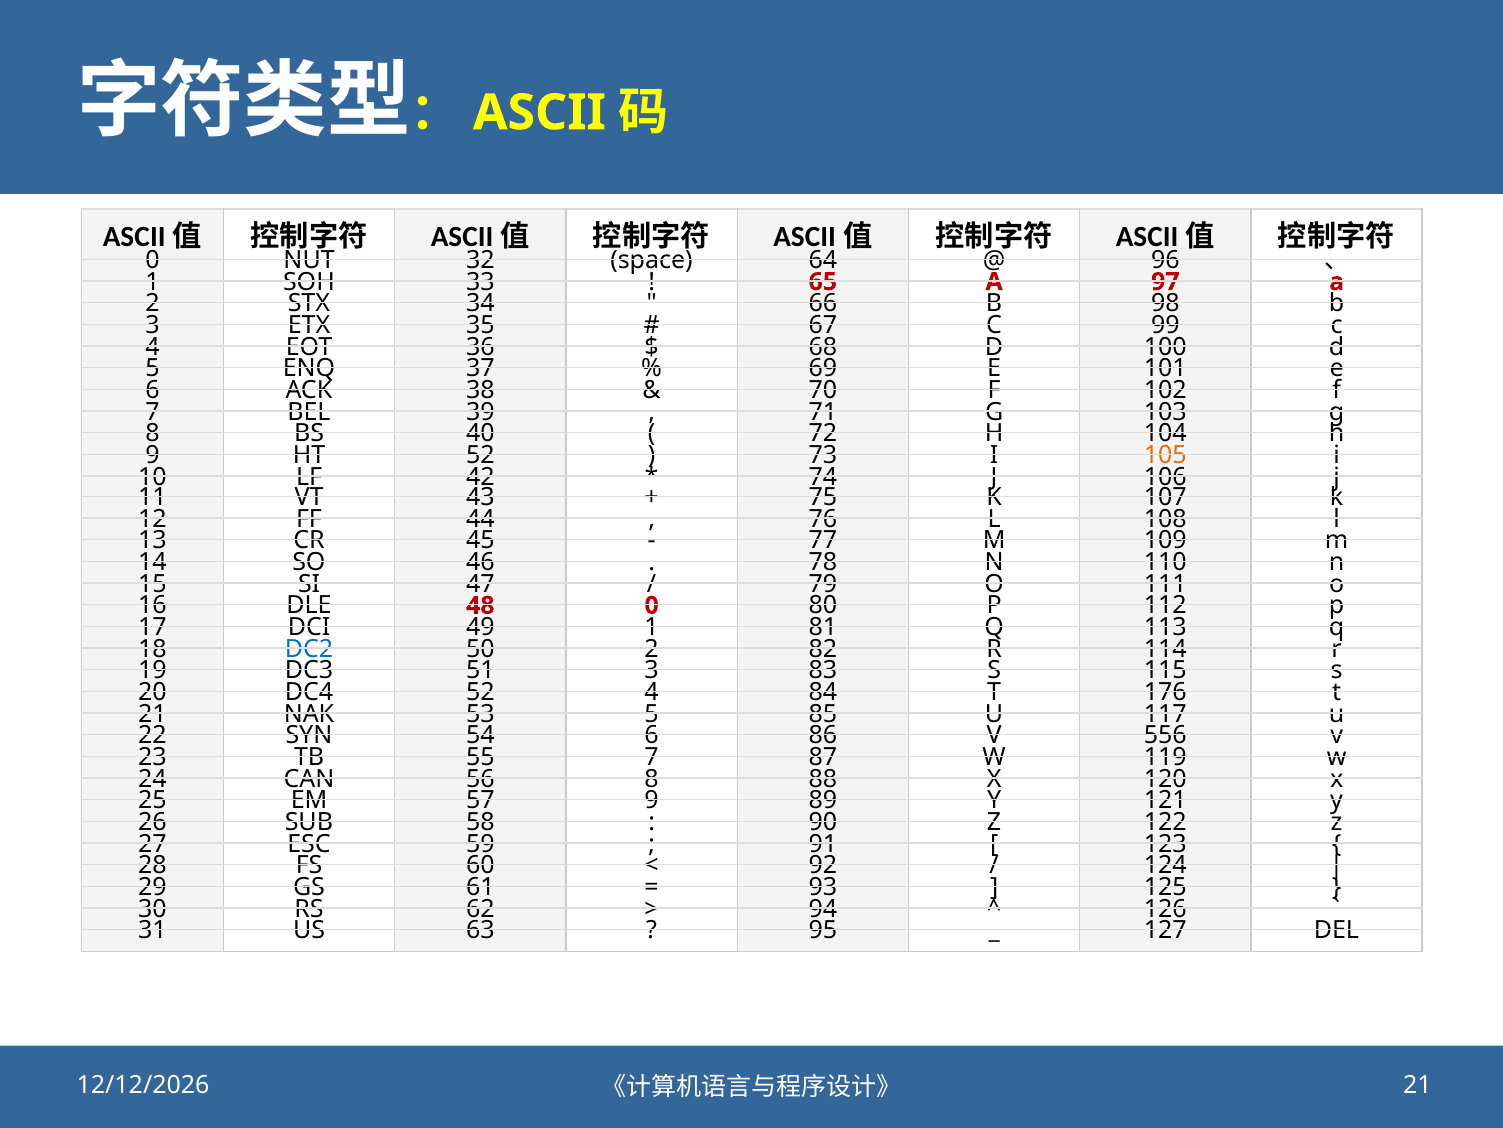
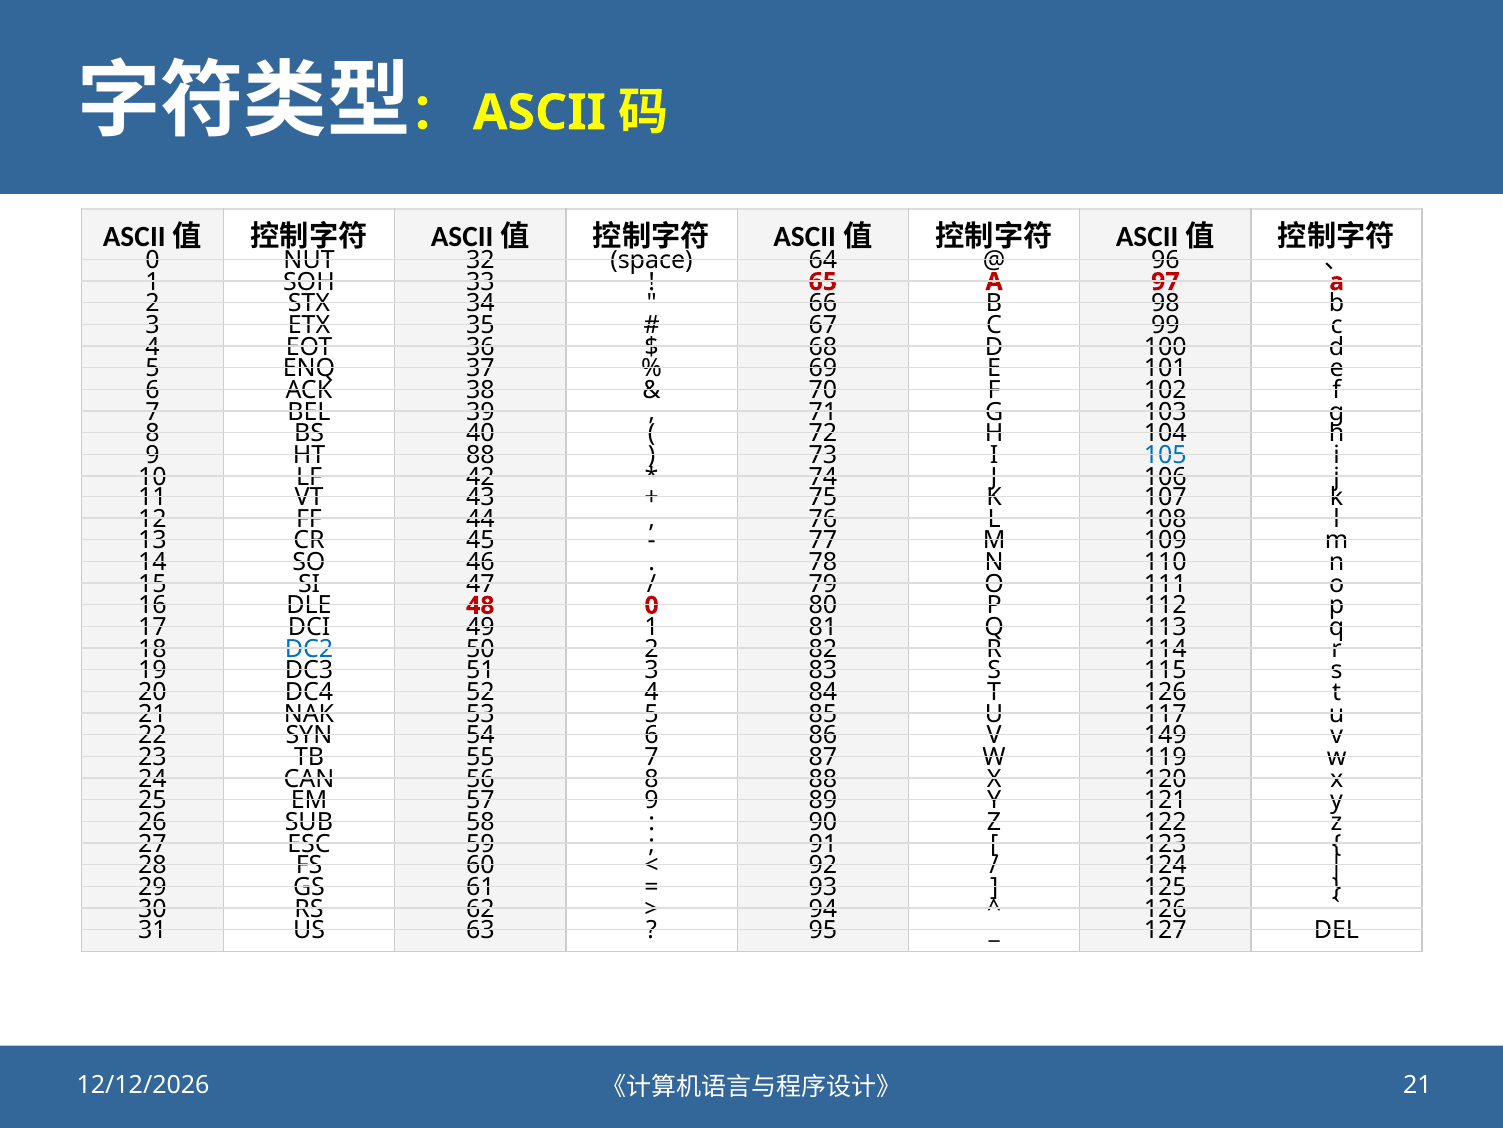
HT 52: 52 -> 88 (480, 455)
105 colour: orange -> blue (1165, 455)
T 176: 176 -> 126 (1165, 692)
556: 556 -> 149 (1165, 735)
